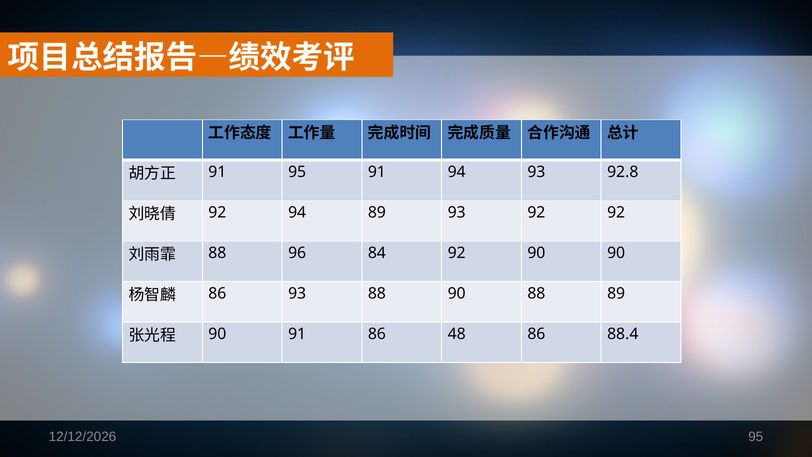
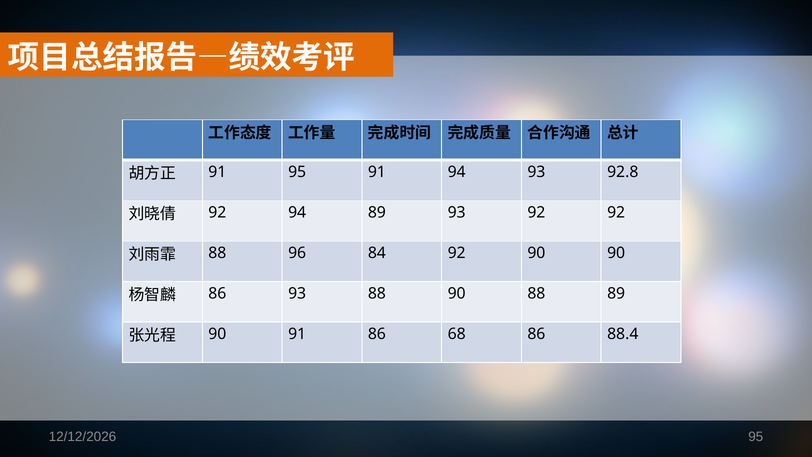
48: 48 -> 68 (457, 334)
